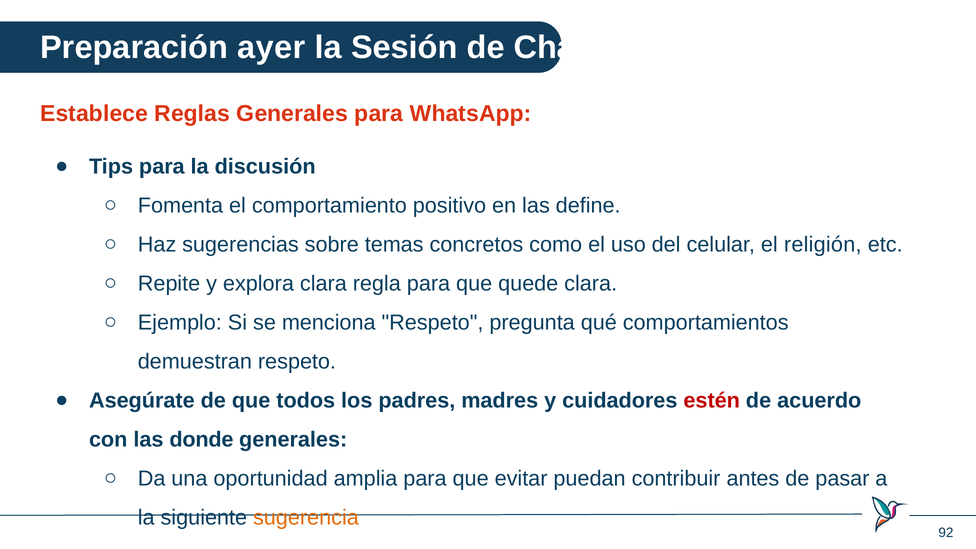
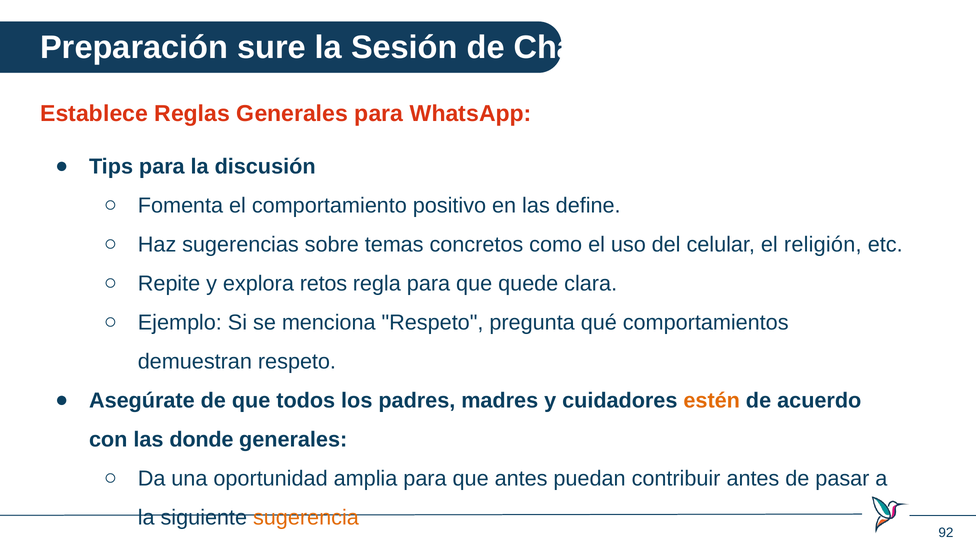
ayer: ayer -> sure (271, 48)
explora clara: clara -> retos (323, 284)
estén colour: red -> orange (712, 401)
que evitar: evitar -> antes (521, 479)
